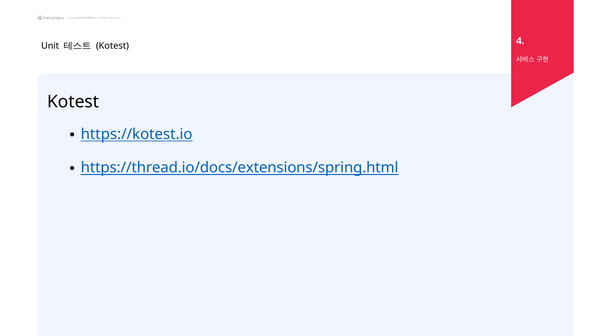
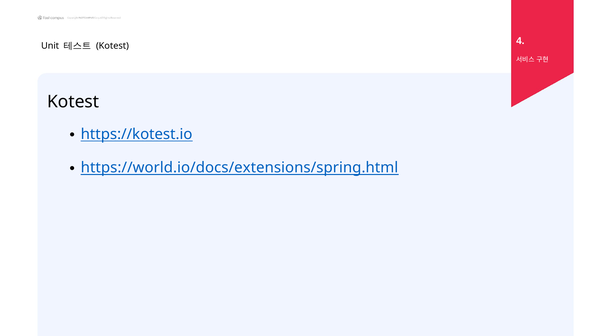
https://thread.io/docs/extensions/spring.html: https://thread.io/docs/extensions/spring.html -> https://world.io/docs/extensions/spring.html (239, 168)
